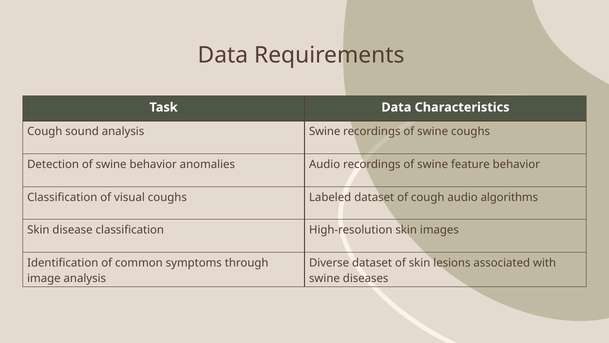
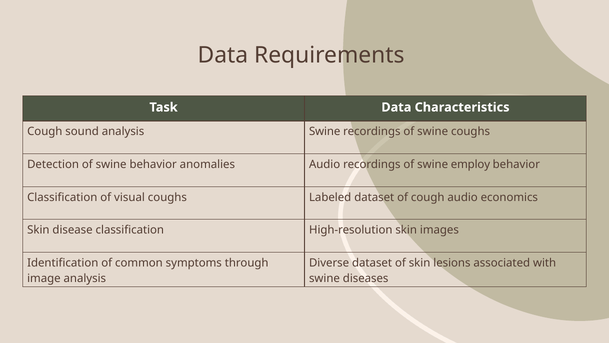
feature: feature -> employ (470, 164)
algorithms: algorithms -> economics (509, 197)
